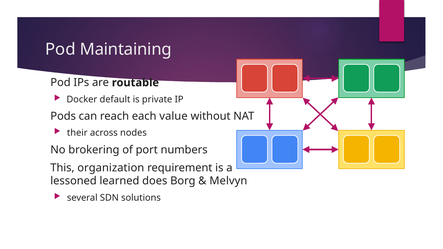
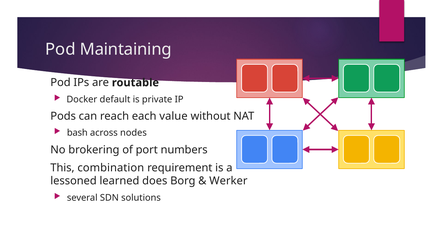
their: their -> bash (77, 133)
organization: organization -> combination (111, 168)
Melvyn: Melvyn -> Werker (228, 181)
